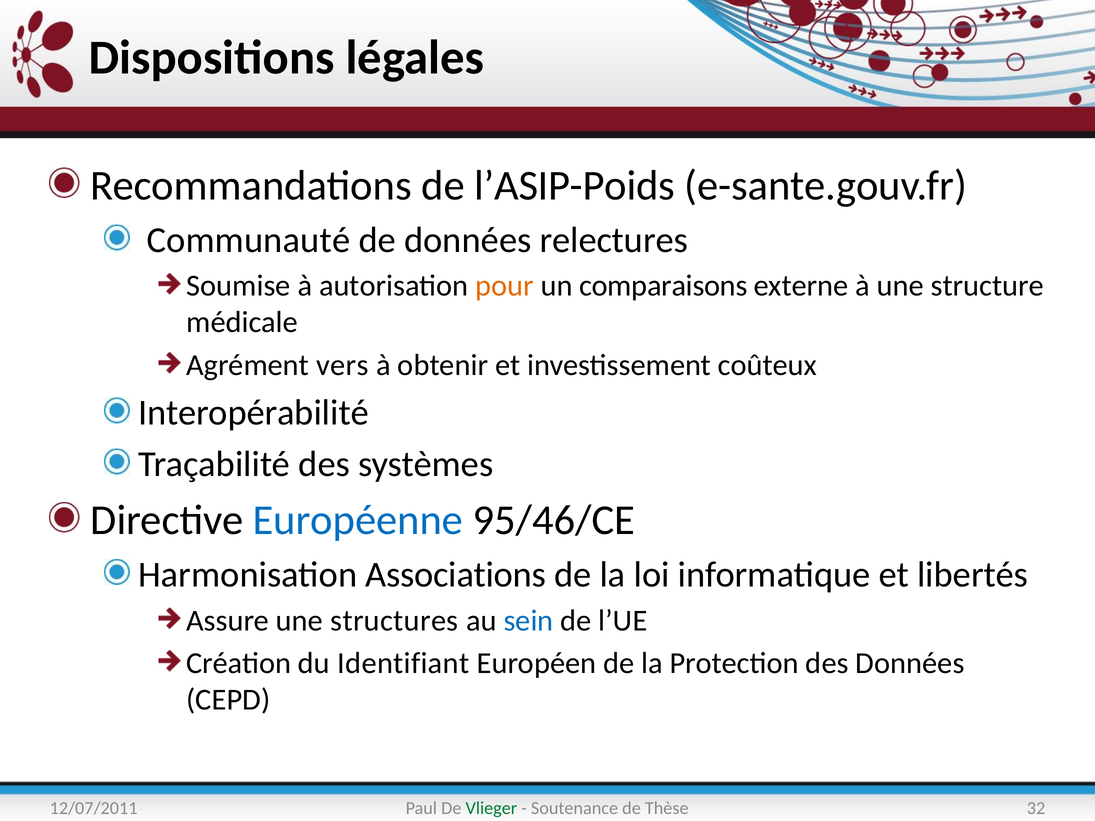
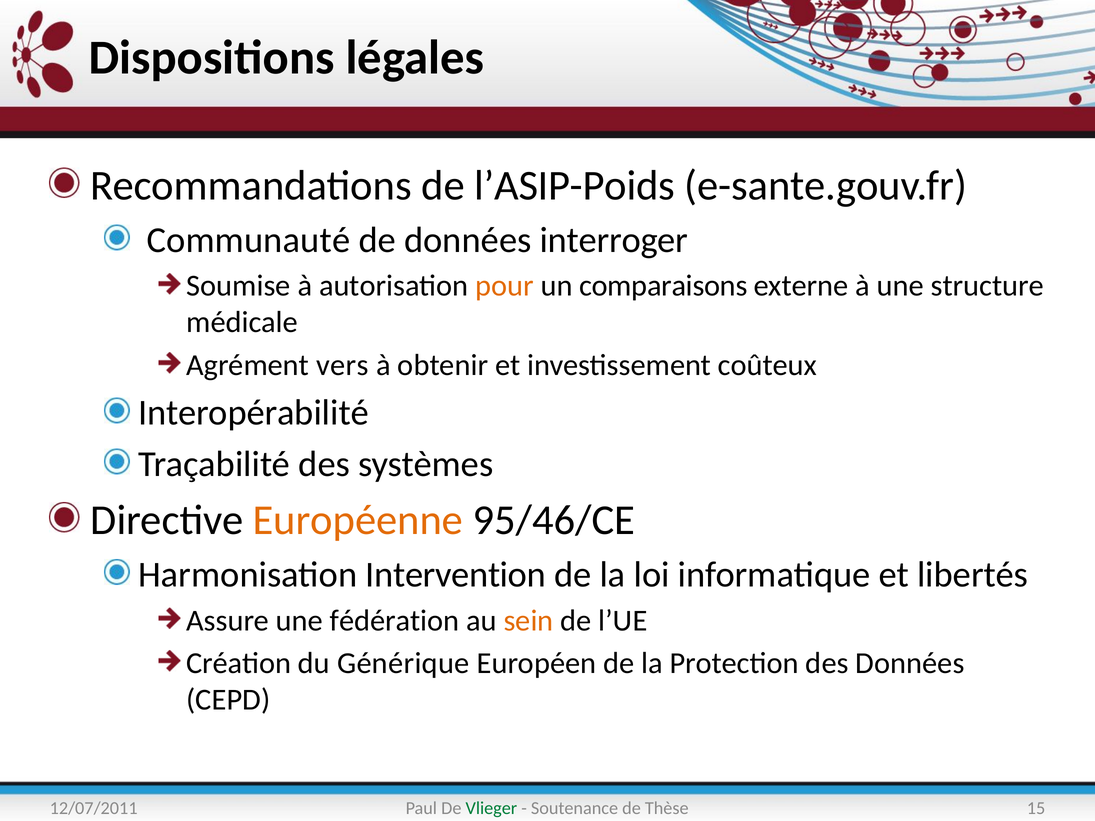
relectures: relectures -> interroger (614, 240)
Européenne colour: blue -> orange (358, 521)
Associations: Associations -> Intervention (456, 575)
structures: structures -> fédération (395, 621)
sein colour: blue -> orange (528, 621)
Identifiant: Identifiant -> Générique (403, 663)
32: 32 -> 15 (1036, 808)
